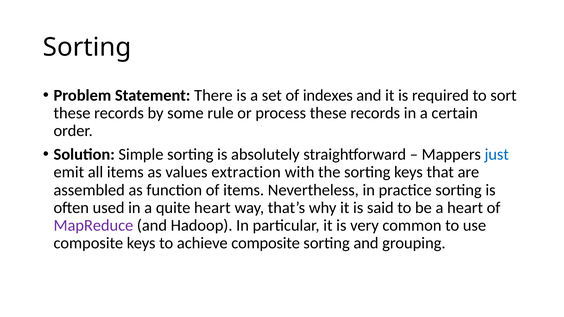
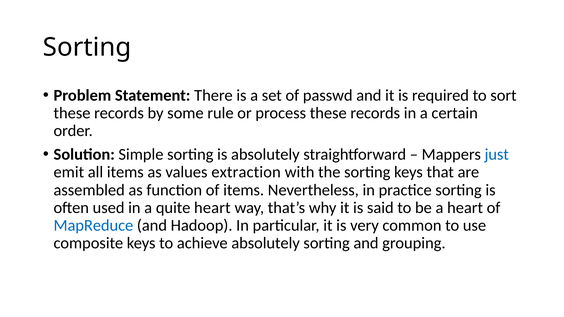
indexes: indexes -> passwd (328, 95)
MapReduce colour: purple -> blue (93, 226)
achieve composite: composite -> absolutely (266, 243)
